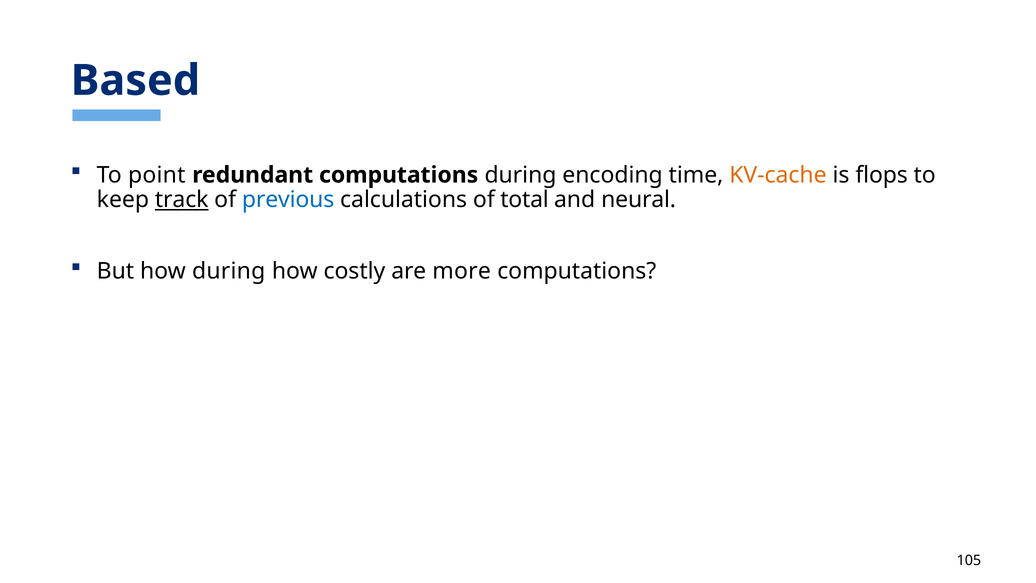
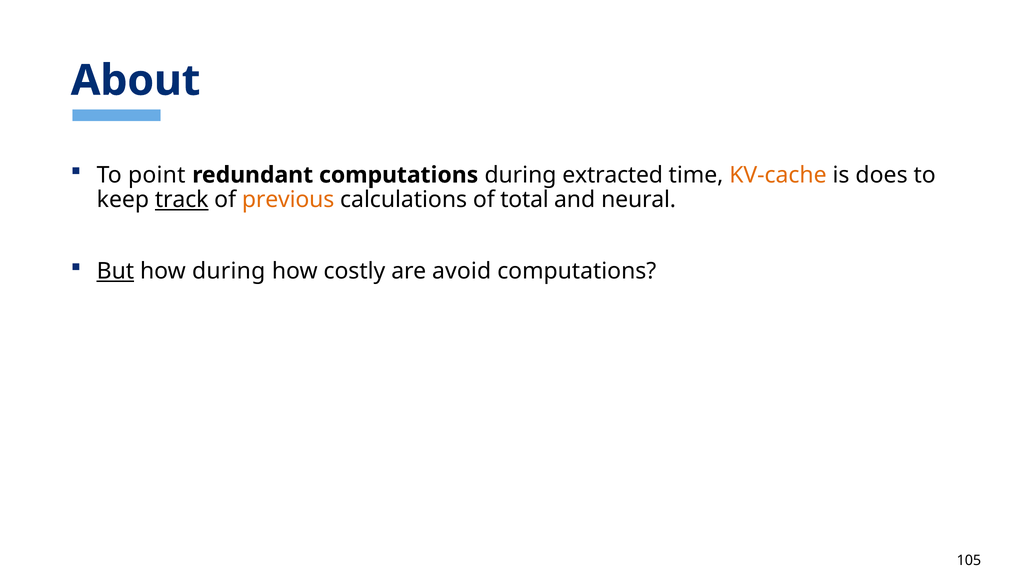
Based: Based -> About (136, 81)
encoding: encoding -> extracted (613, 175)
flops: flops -> does (882, 175)
previous colour: blue -> orange (288, 200)
But underline: none -> present (115, 271)
more: more -> avoid (462, 271)
